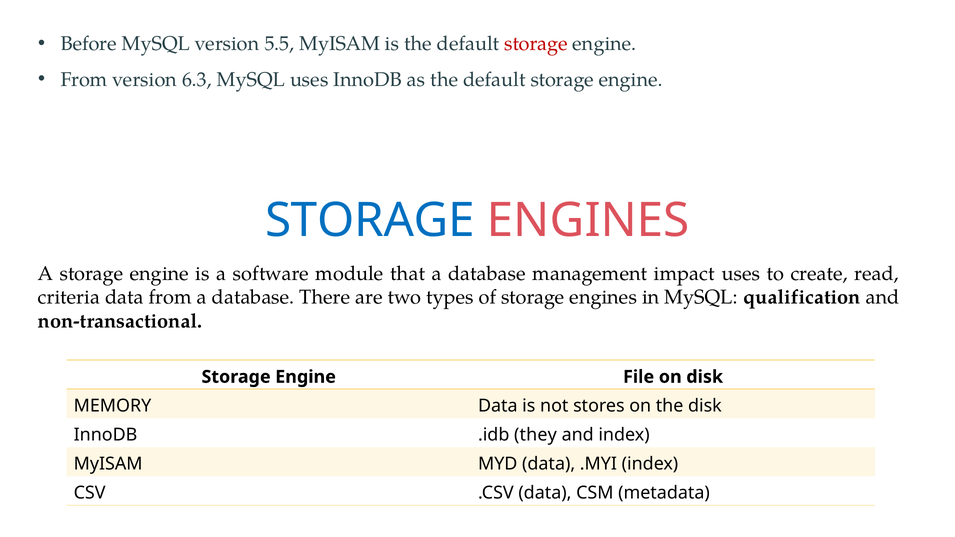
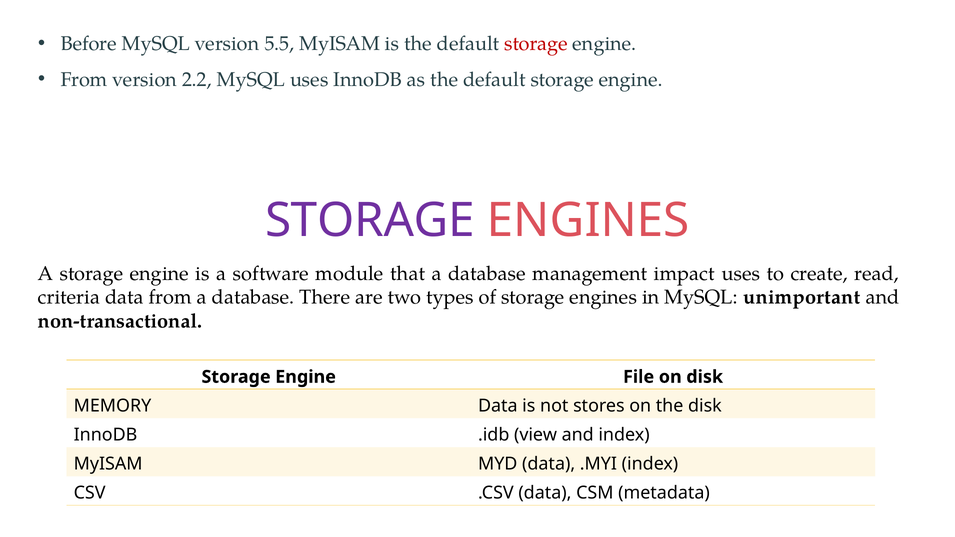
6.3: 6.3 -> 2.2 (197, 79)
STORAGE colour: blue -> purple (370, 221)
qualification: qualification -> unimportant (802, 297)
they: they -> view (536, 435)
